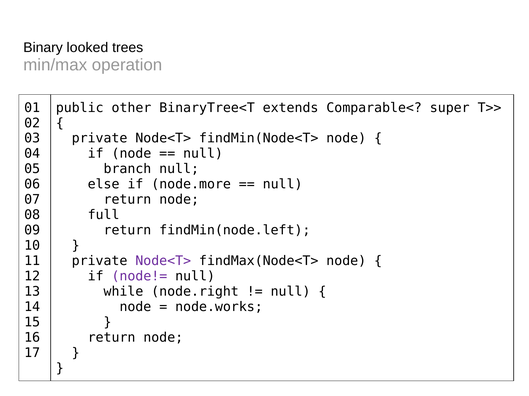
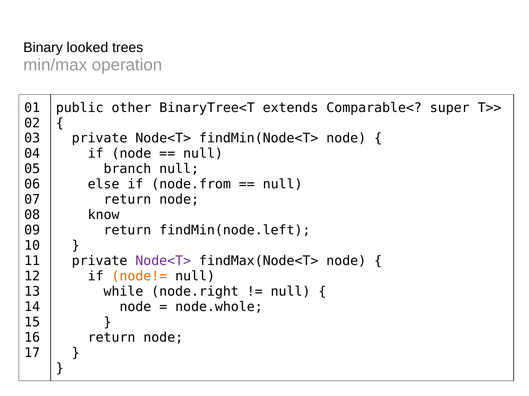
node.more: node.more -> node.from (191, 185)
full: full -> know (104, 215)
node!= colour: purple -> orange (139, 277)
node.works: node.works -> node.whole (219, 307)
